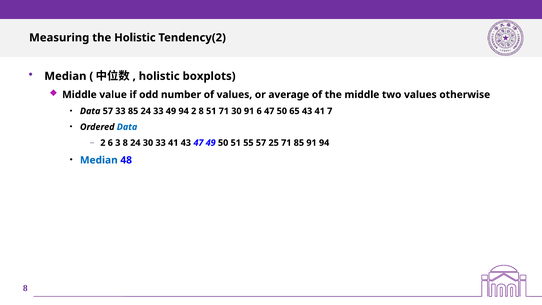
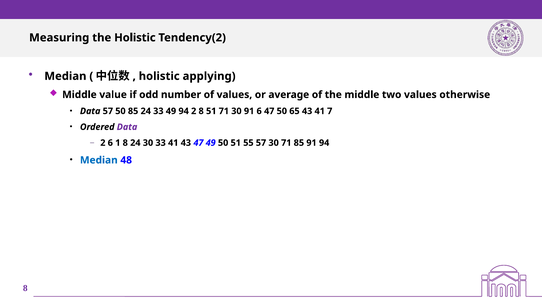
boxplots: boxplots -> applying (209, 76)
57 33: 33 -> 50 (120, 111)
Data colour: blue -> purple (127, 127)
3: 3 -> 1 (118, 143)
57 25: 25 -> 30 (274, 143)
